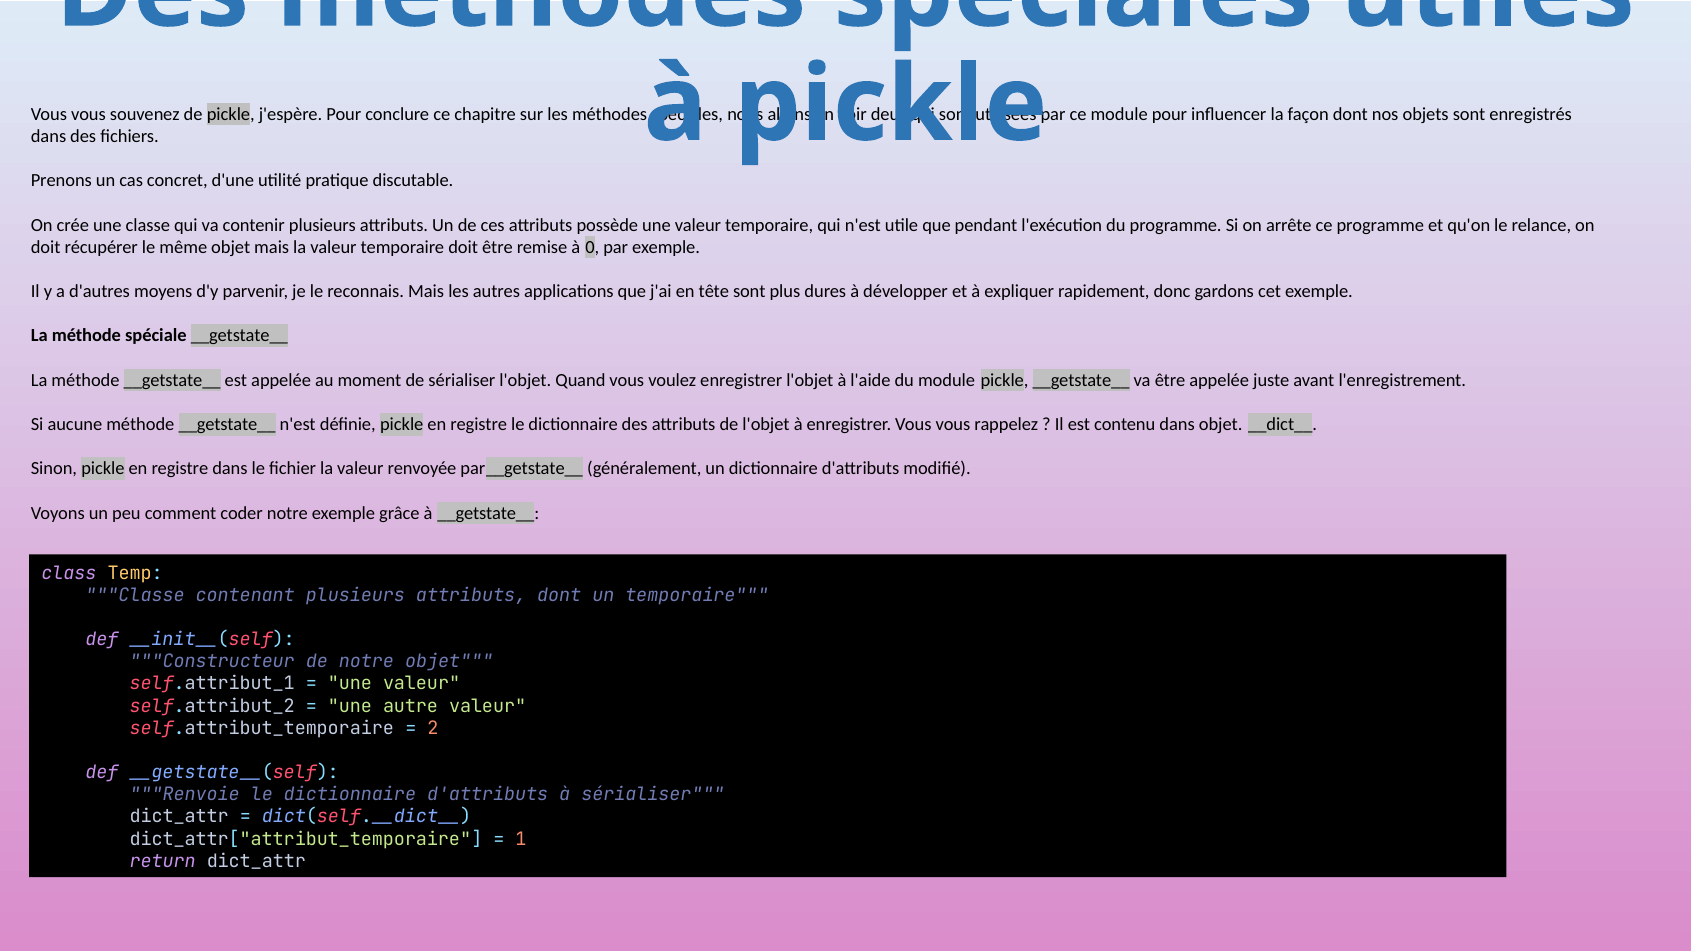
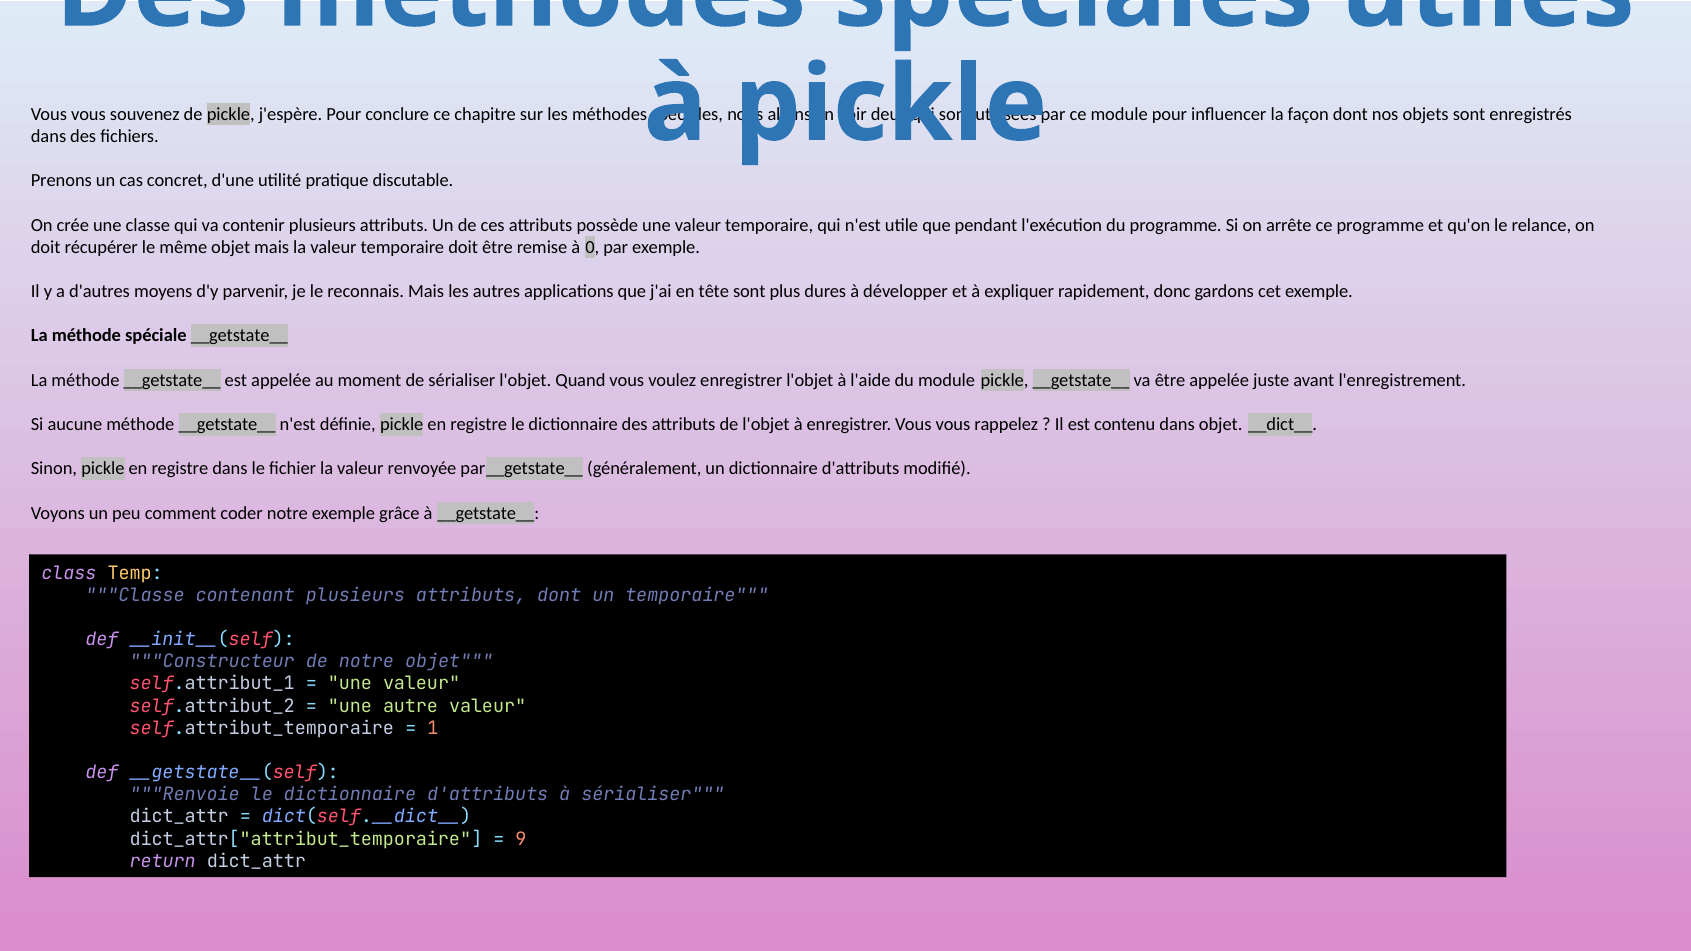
2: 2 -> 1 (433, 728)
1: 1 -> 9 (521, 839)
